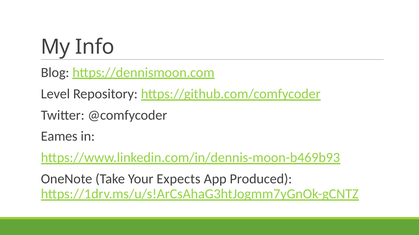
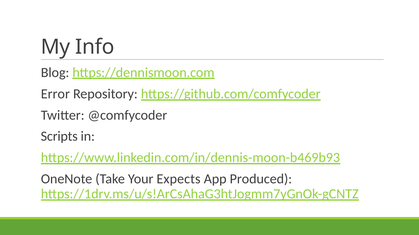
Level: Level -> Error (55, 94)
Eames: Eames -> Scripts (59, 137)
